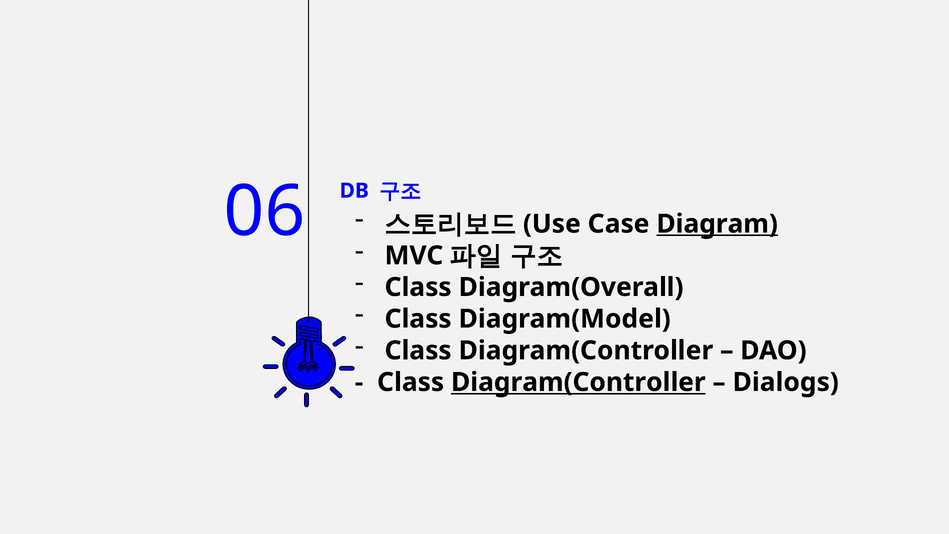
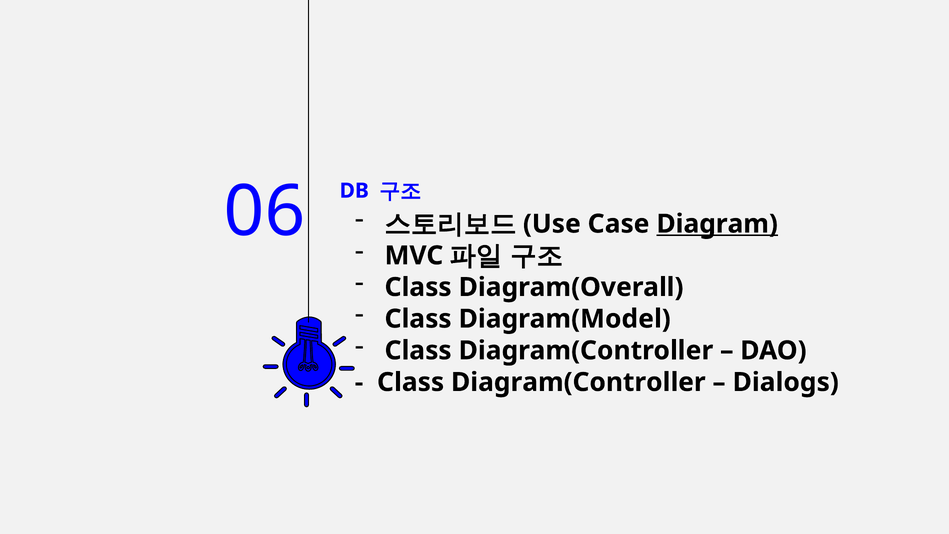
Diagram(Controller underline: present -> none (578, 382)
